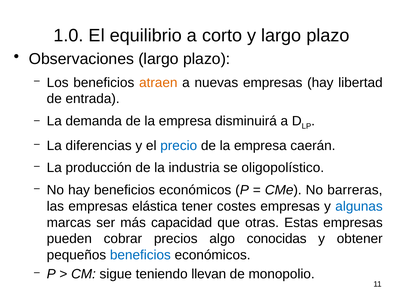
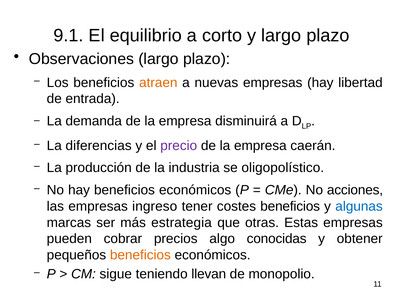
1.0: 1.0 -> 9.1 (69, 35)
precio colour: blue -> purple (179, 146)
barreras: barreras -> acciones (355, 190)
elástica: elástica -> ingreso (155, 207)
costes empresas: empresas -> beneficios (290, 207)
capacidad: capacidad -> estrategia (182, 223)
beneficios colour: blue -> orange (140, 255)
